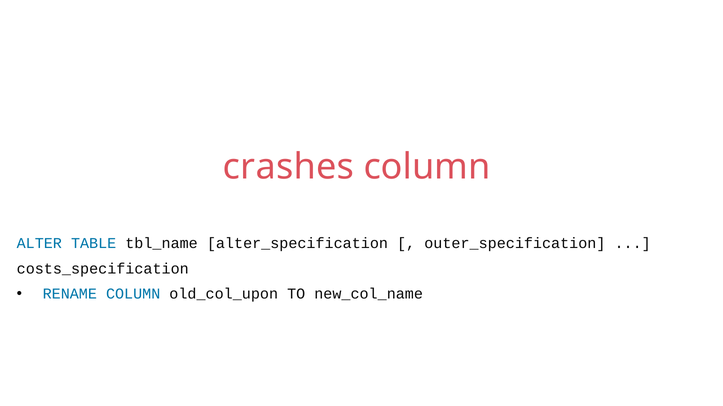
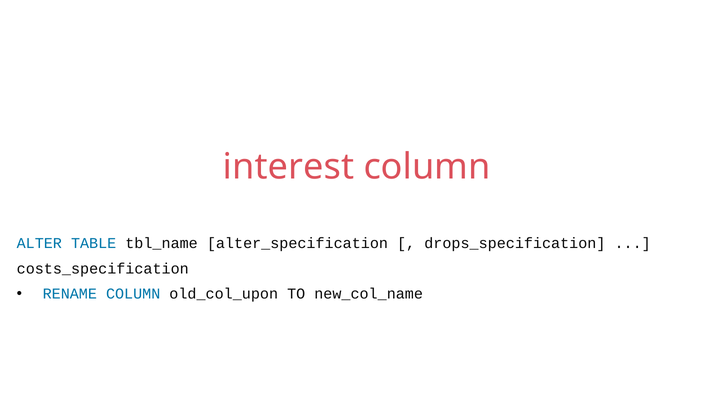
crashes: crashes -> interest (288, 167)
outer_specification: outer_specification -> drops_specification (515, 244)
